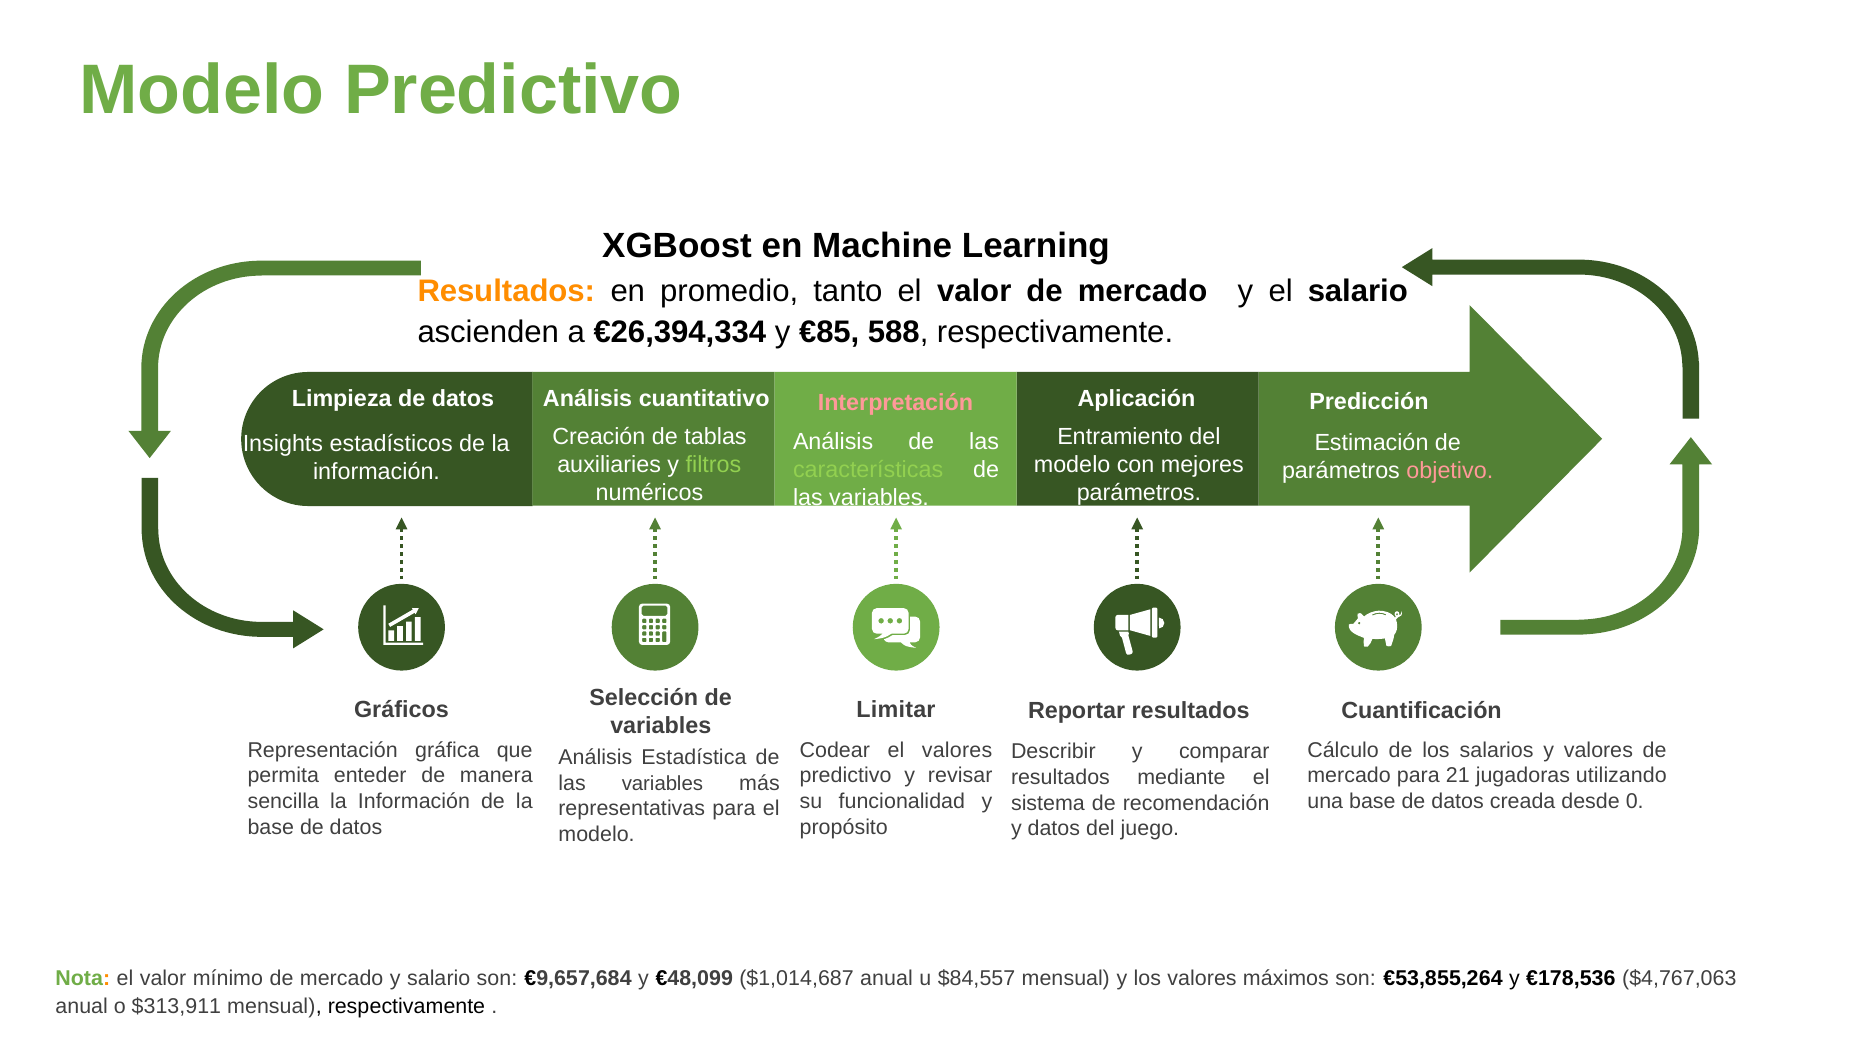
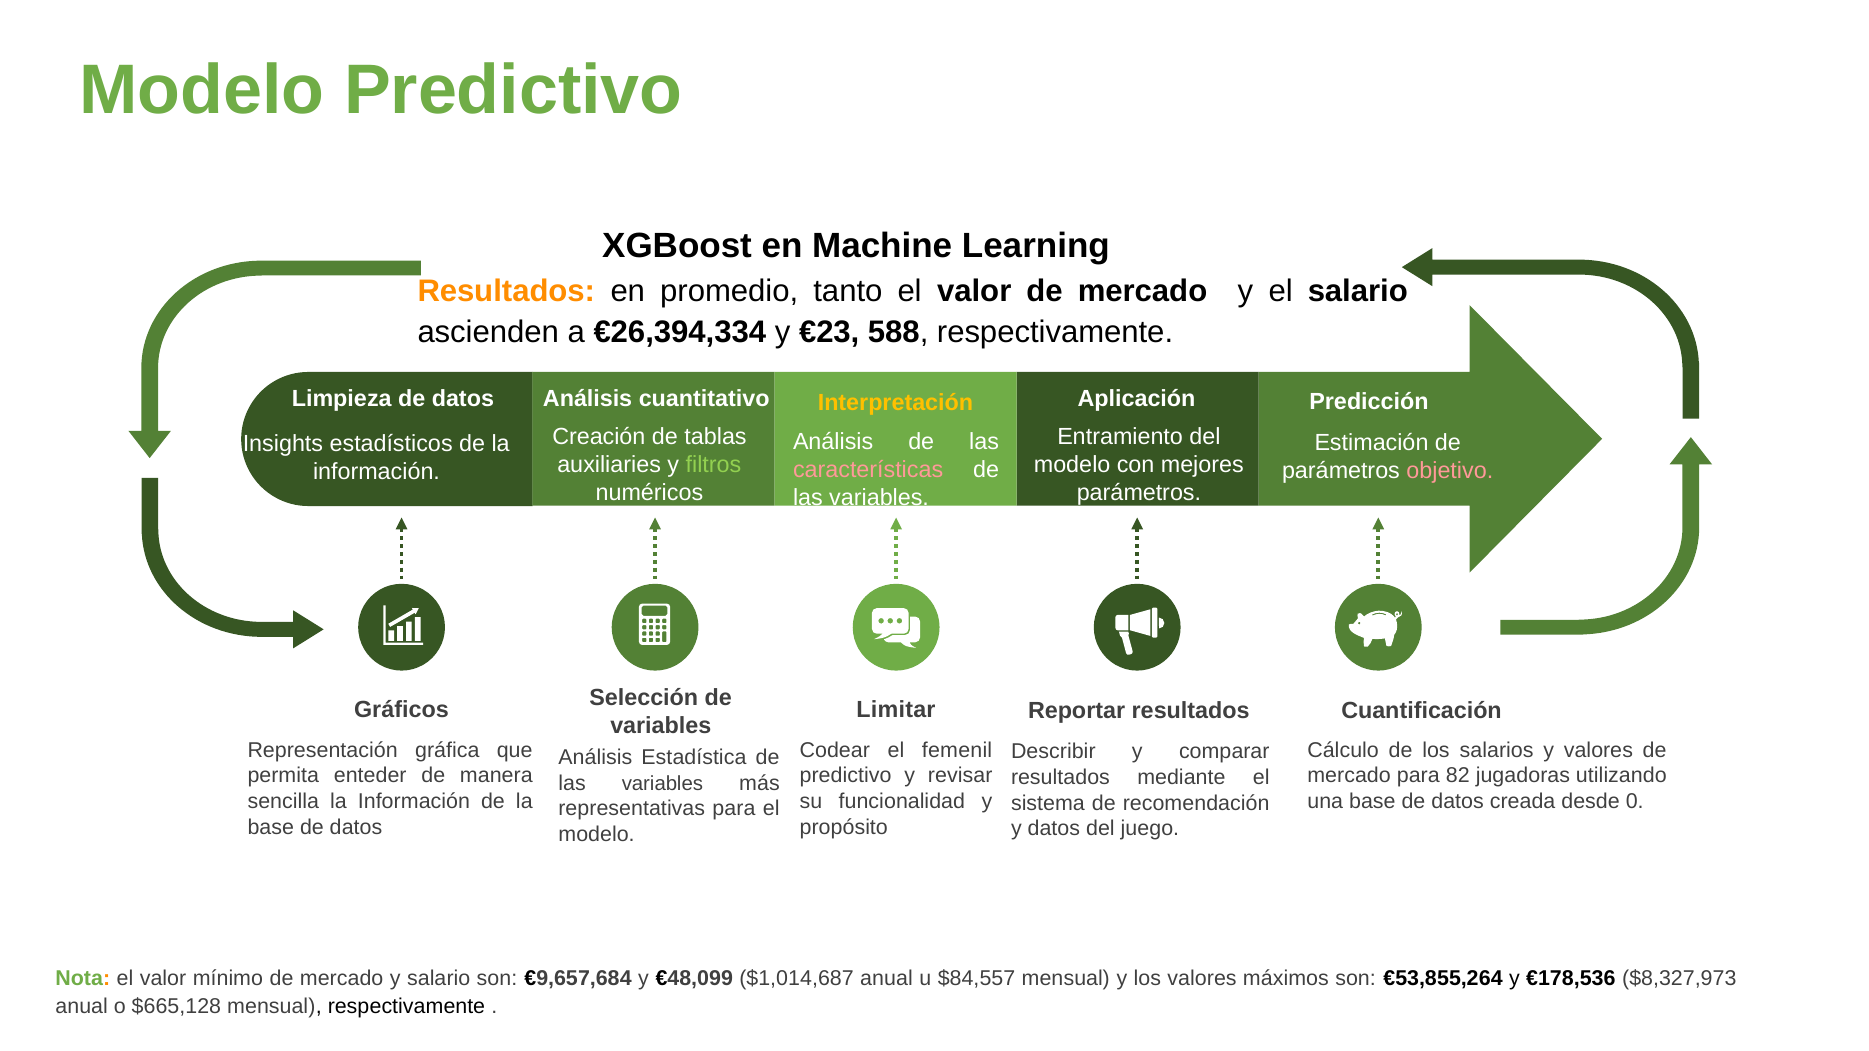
€85: €85 -> €23 (829, 332)
Interpretación colour: pink -> yellow (895, 403)
características colour: light green -> pink (868, 470)
el valores: valores -> femenil (957, 750)
21: 21 -> 82 (1458, 776)
$4,767,063: $4,767,063 -> $8,327,973 (1679, 978)
$313,911: $313,911 -> $665,128 (176, 1007)
